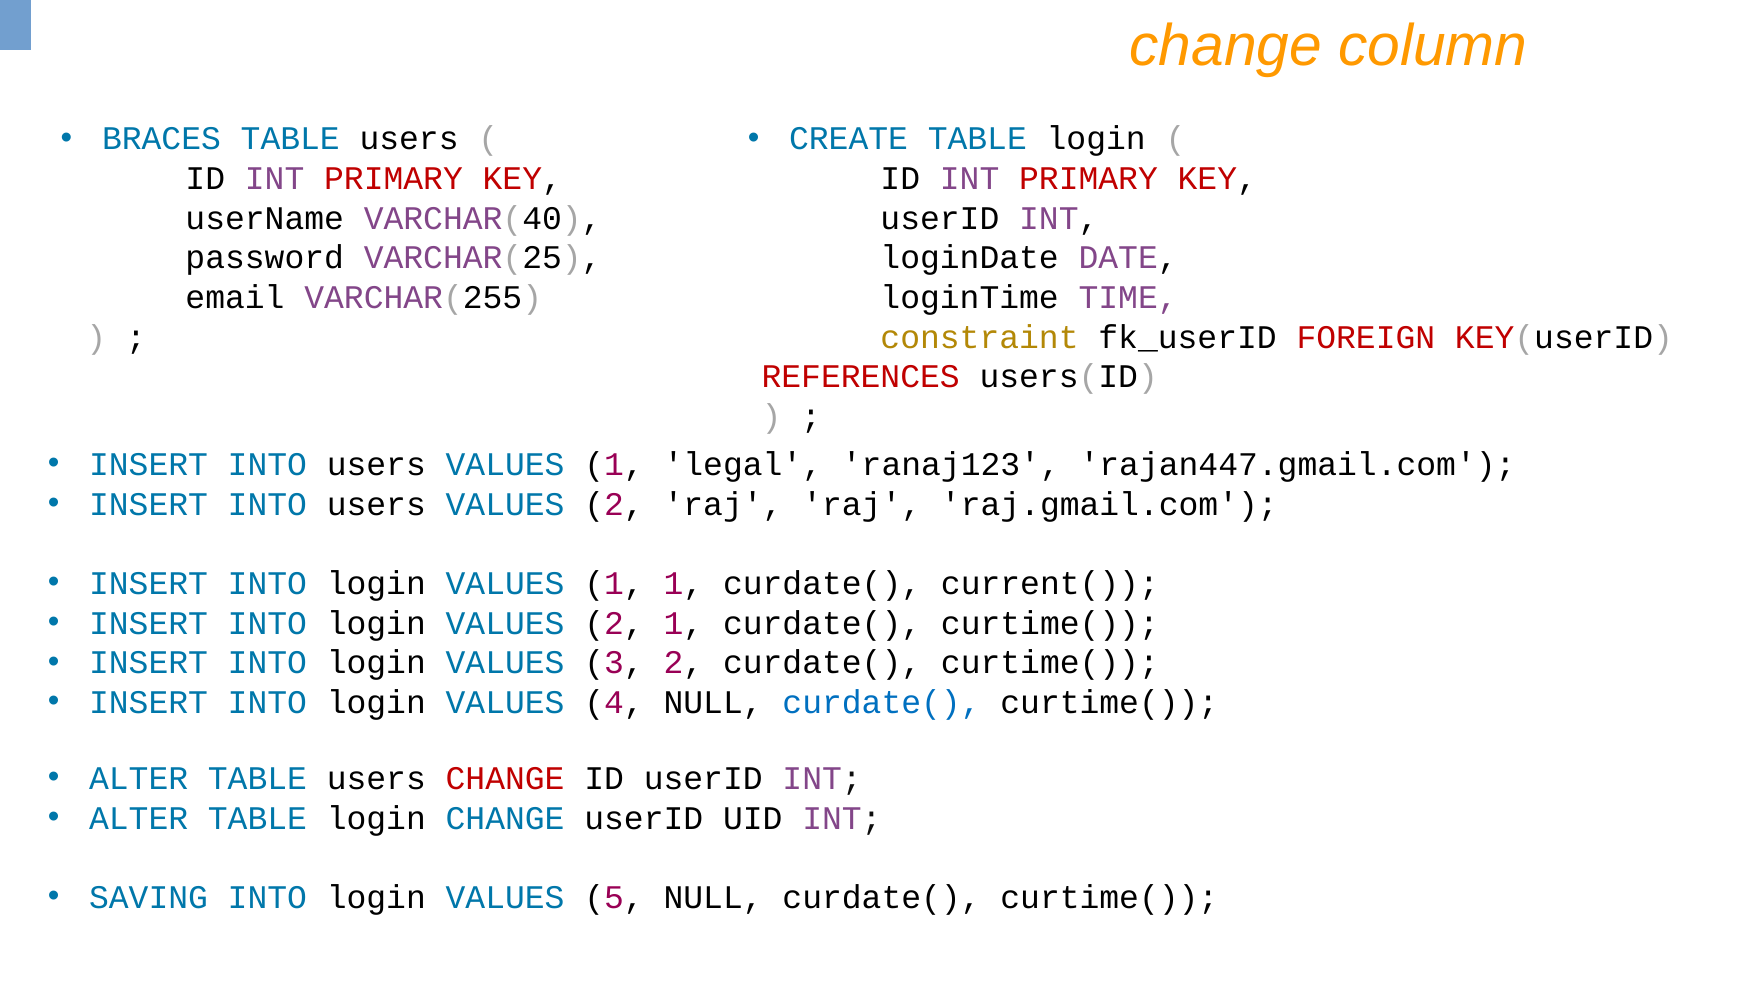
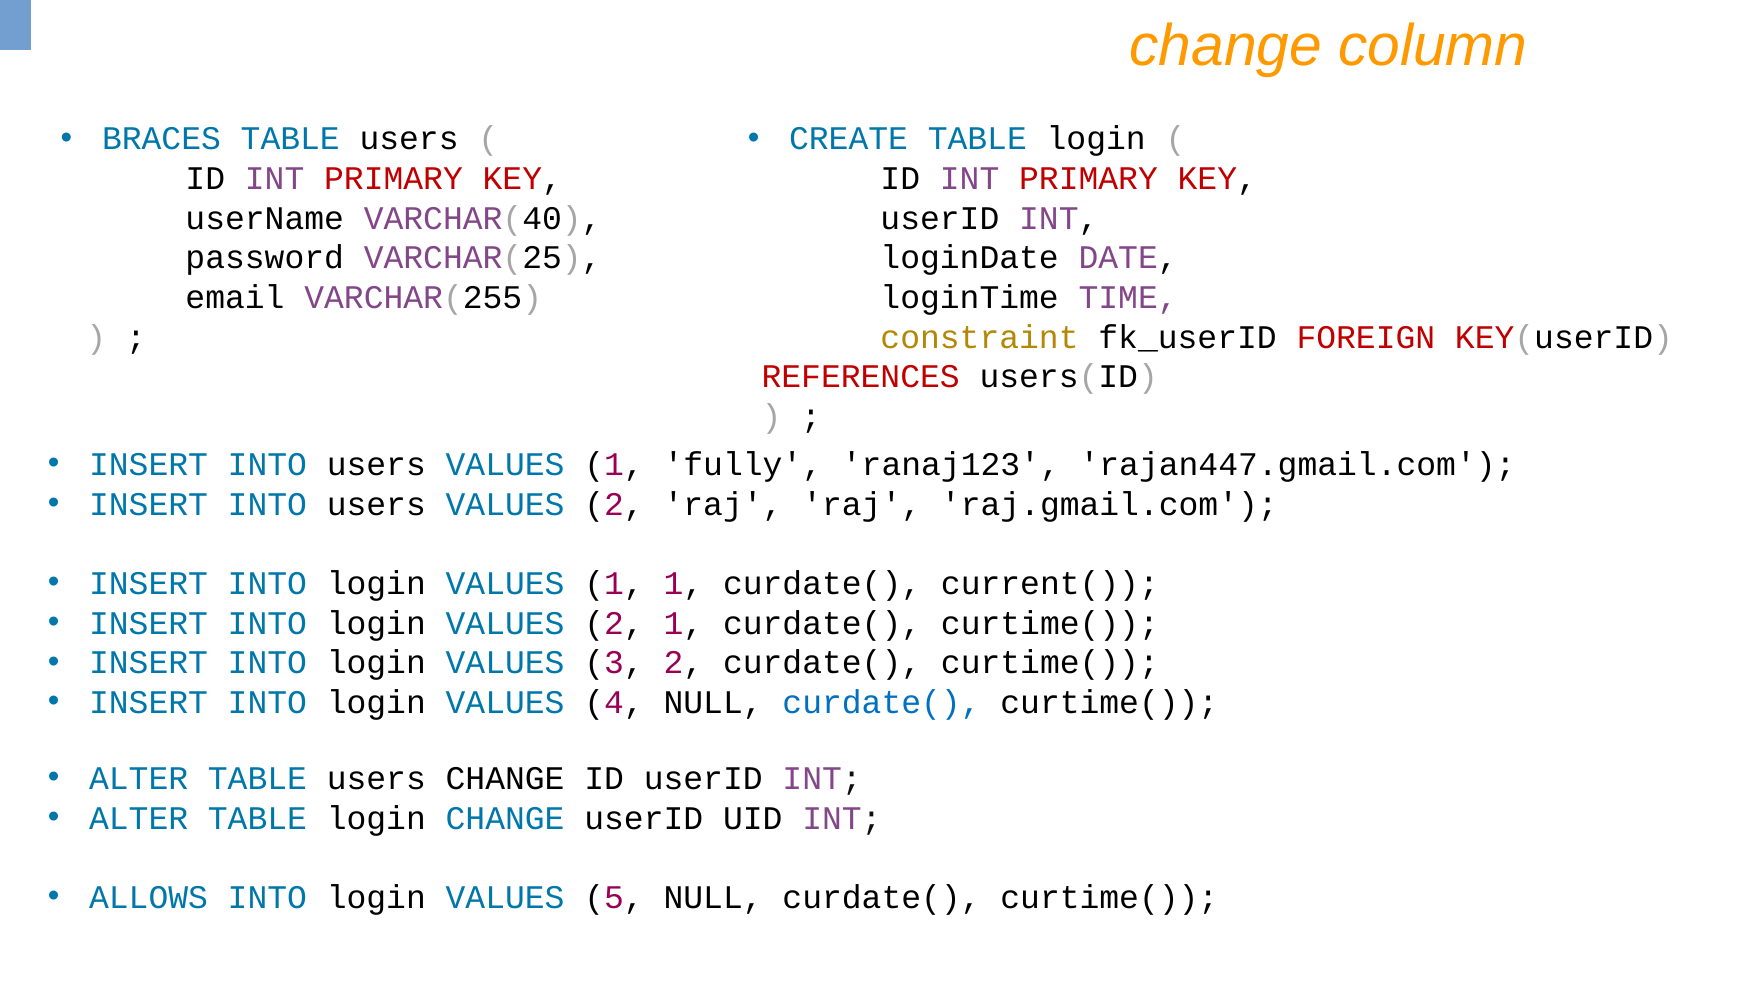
legal: legal -> fully (743, 465)
CHANGE colour: red -> black (505, 778)
SAVING: SAVING -> ALLOWS (149, 897)
